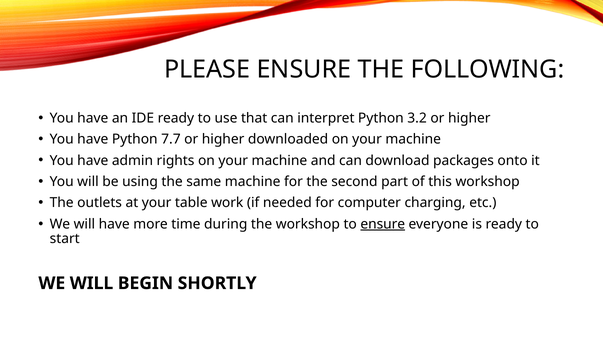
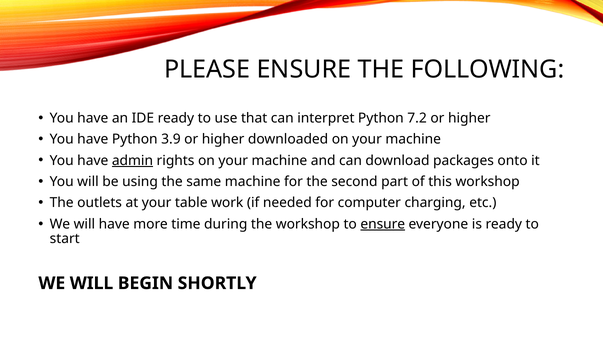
3.2: 3.2 -> 7.2 (417, 118)
7.7: 7.7 -> 3.9 (171, 139)
admin underline: none -> present (132, 161)
